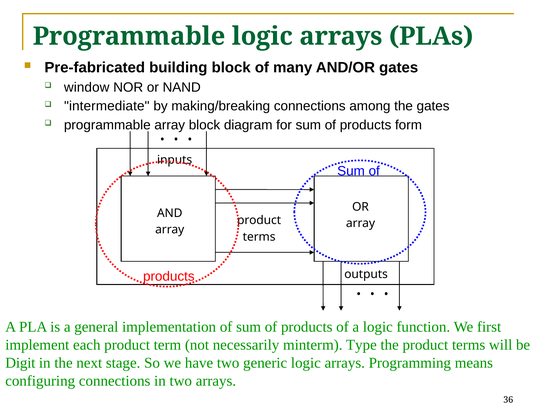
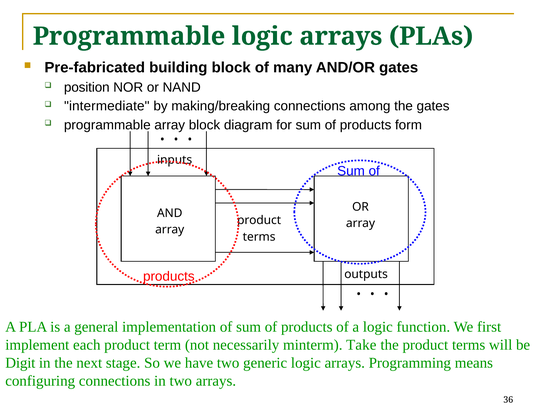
window: window -> position (87, 87)
Type: Type -> Take (361, 345)
